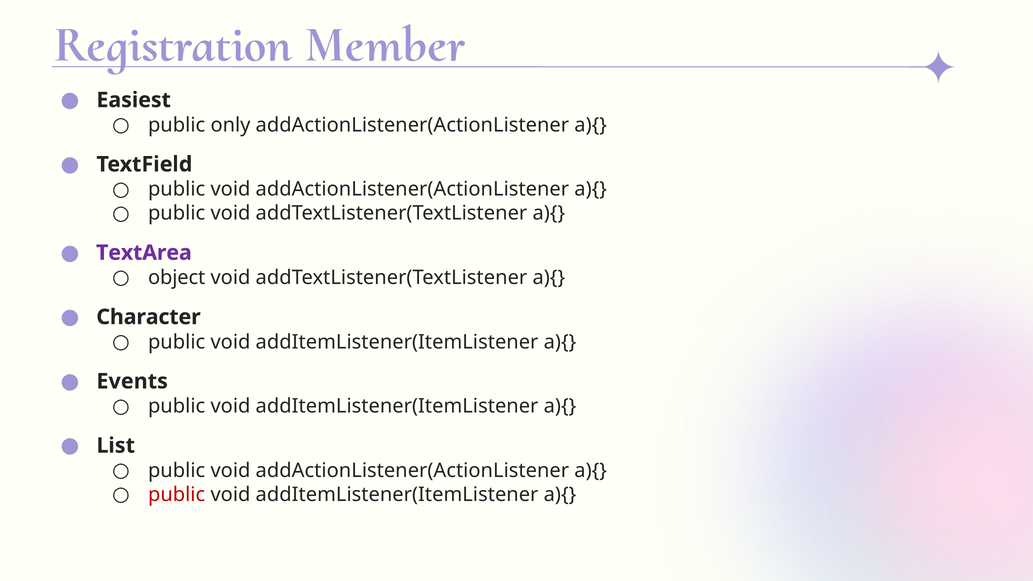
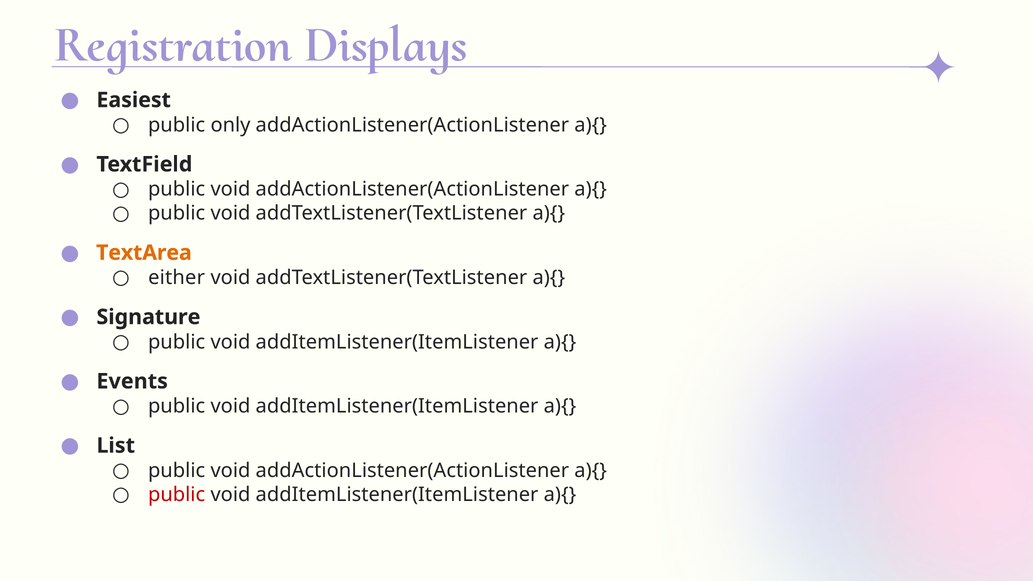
Member: Member -> Displays (386, 44)
TextArea colour: purple -> orange (144, 253)
object: object -> either (177, 278)
Character: Character -> Signature (148, 317)
